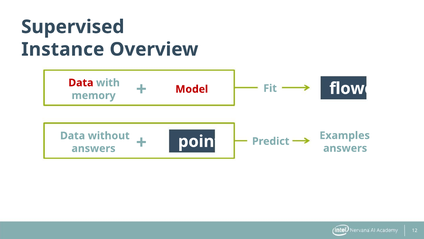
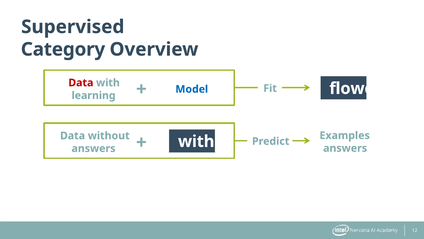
Instance: Instance -> Category (63, 49)
Model colour: red -> blue (192, 89)
memory: memory -> learning (94, 95)
points: points -> within (204, 141)
